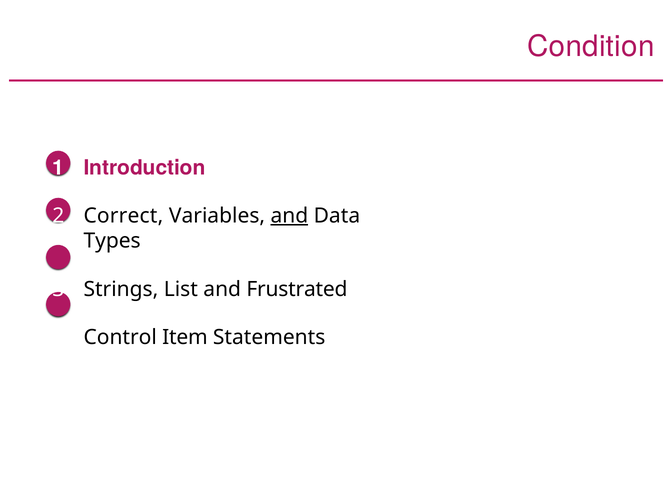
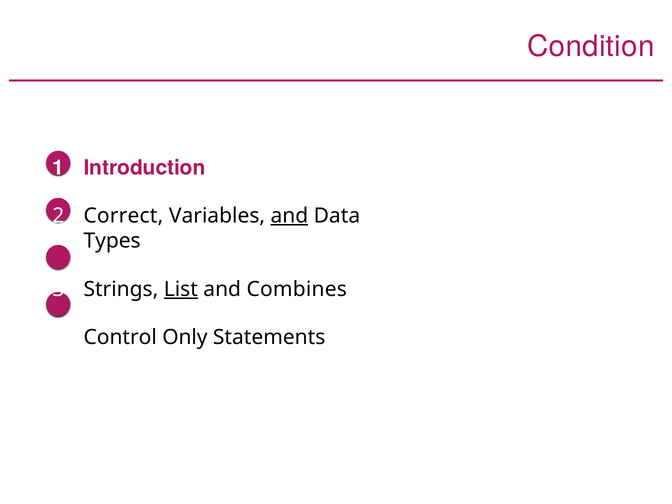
List underline: none -> present (181, 289)
Frustrated: Frustrated -> Combines (297, 289)
Item: Item -> Only (185, 337)
